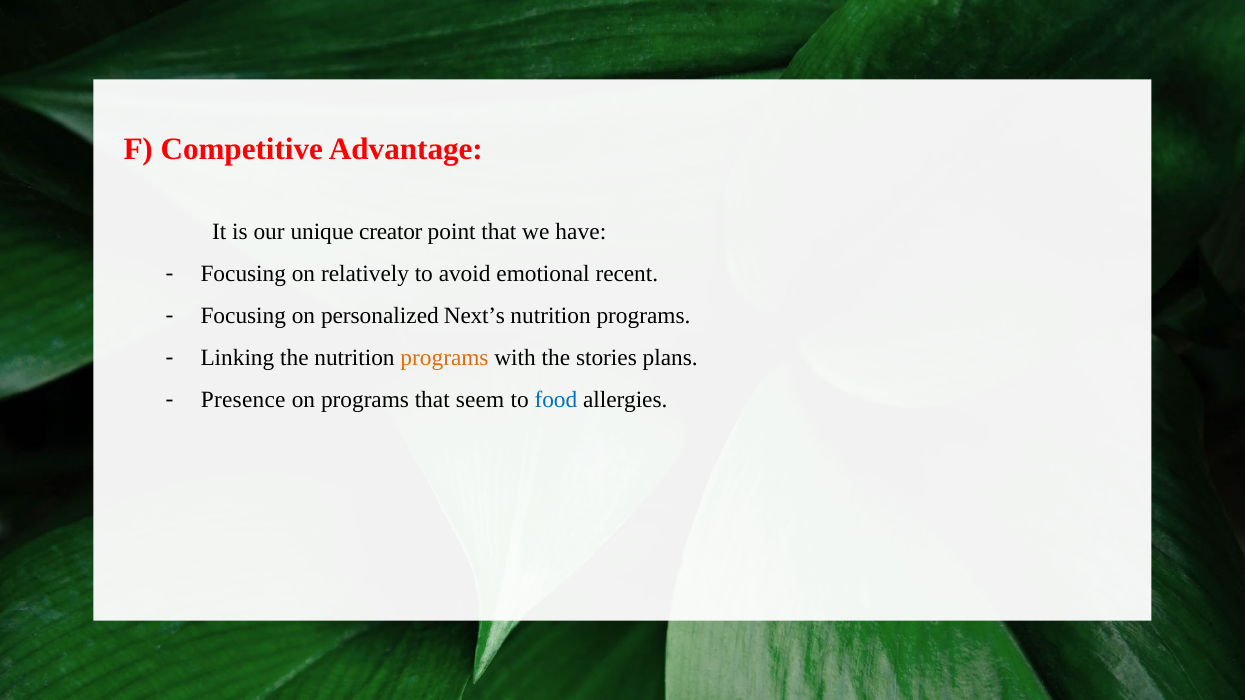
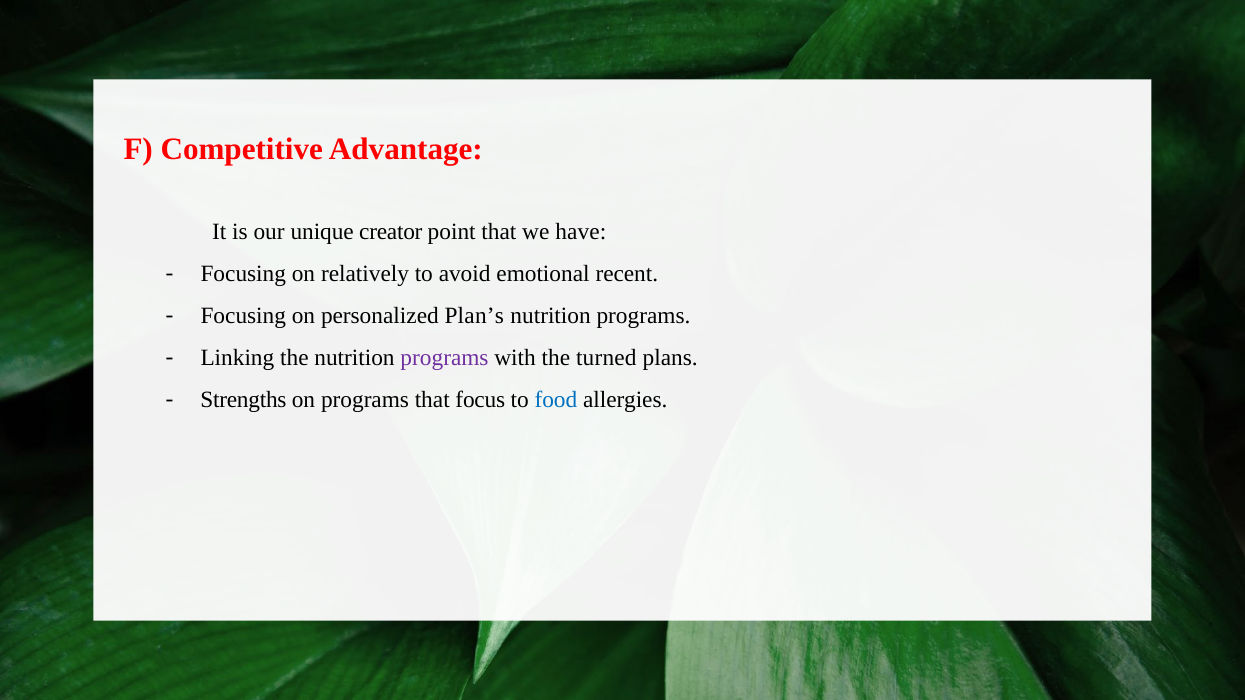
Next’s: Next’s -> Plan’s (474, 316)
programs colour: orange -> purple (445, 358)
stories: stories -> turned (606, 358)
Presence: Presence -> Strengths (243, 400)
seem: seem -> focus (480, 400)
